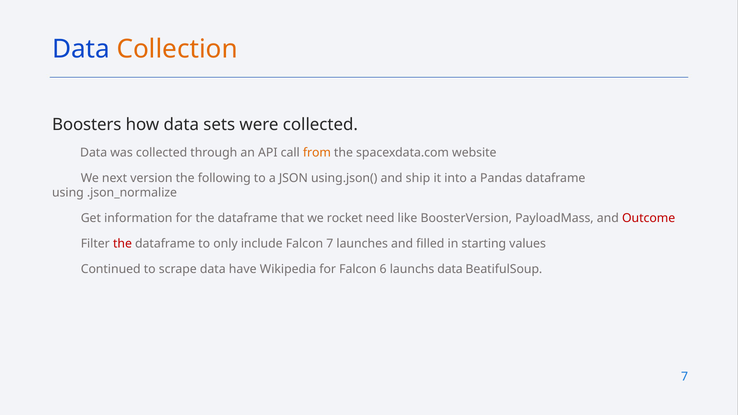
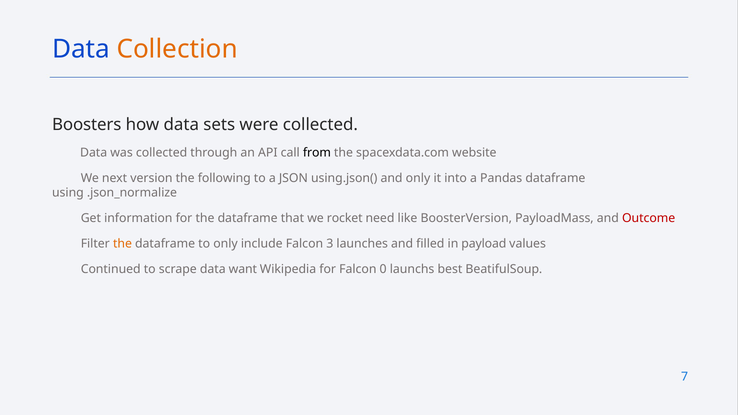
from colour: orange -> black (317, 153)
and ship: ship -> only (418, 178)
the colour: red -> orange (122, 244)
Falcon 7: 7 -> 3 (330, 244)
starting: starting -> payload (484, 244)
have: have -> want (243, 269)
6: 6 -> 0 (383, 269)
launchs data: data -> best (450, 269)
